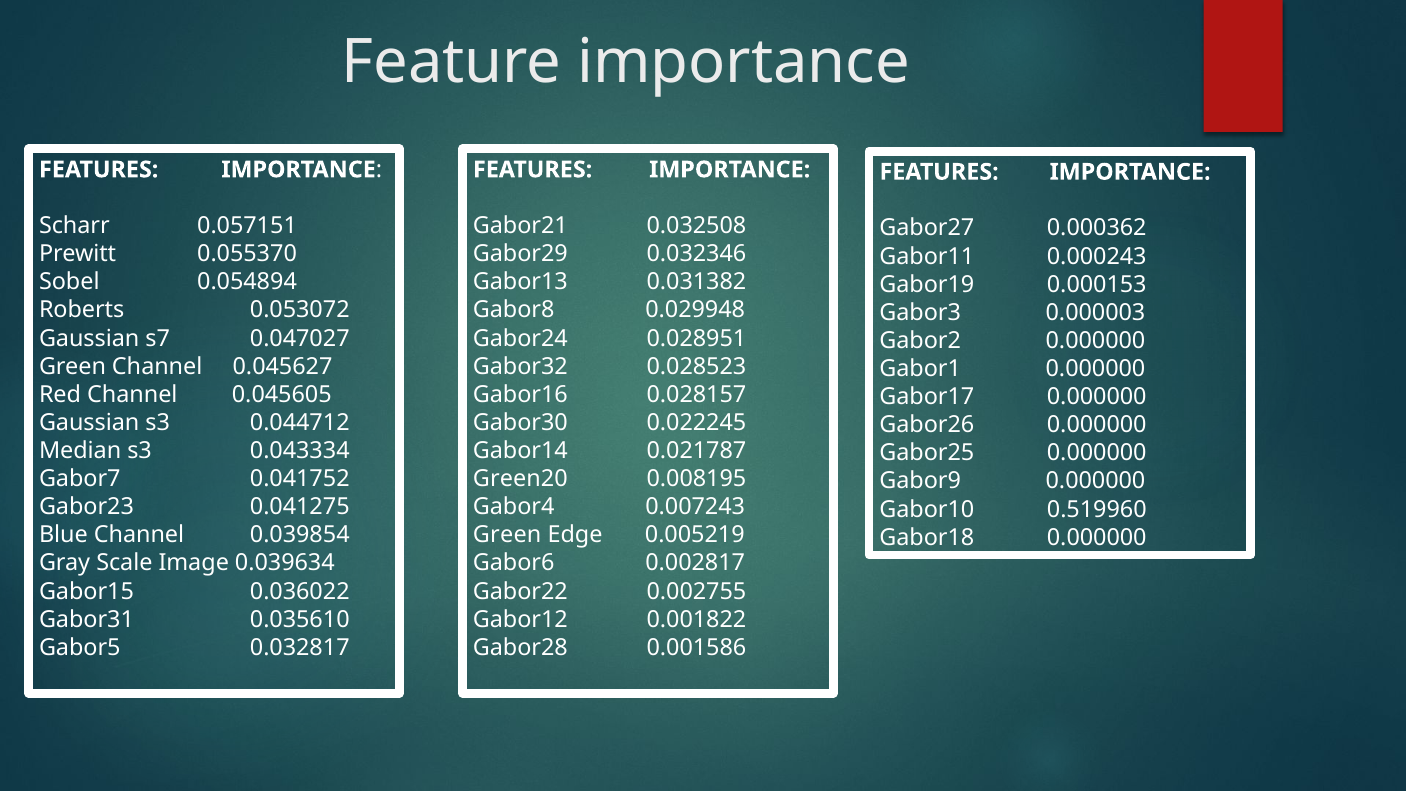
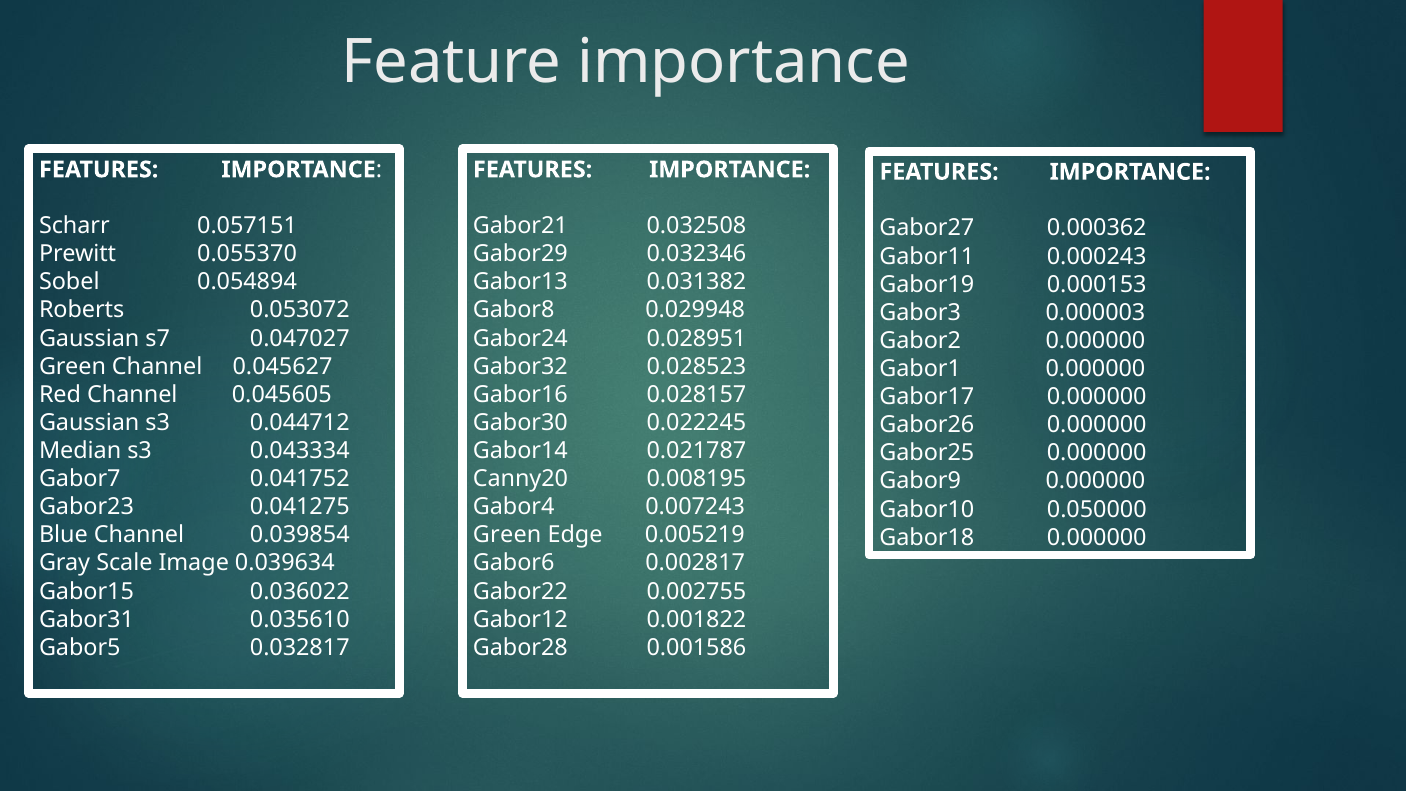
Green20: Green20 -> Canny20 (520, 479)
0.519960: 0.519960 -> 0.050000 (1097, 509)
